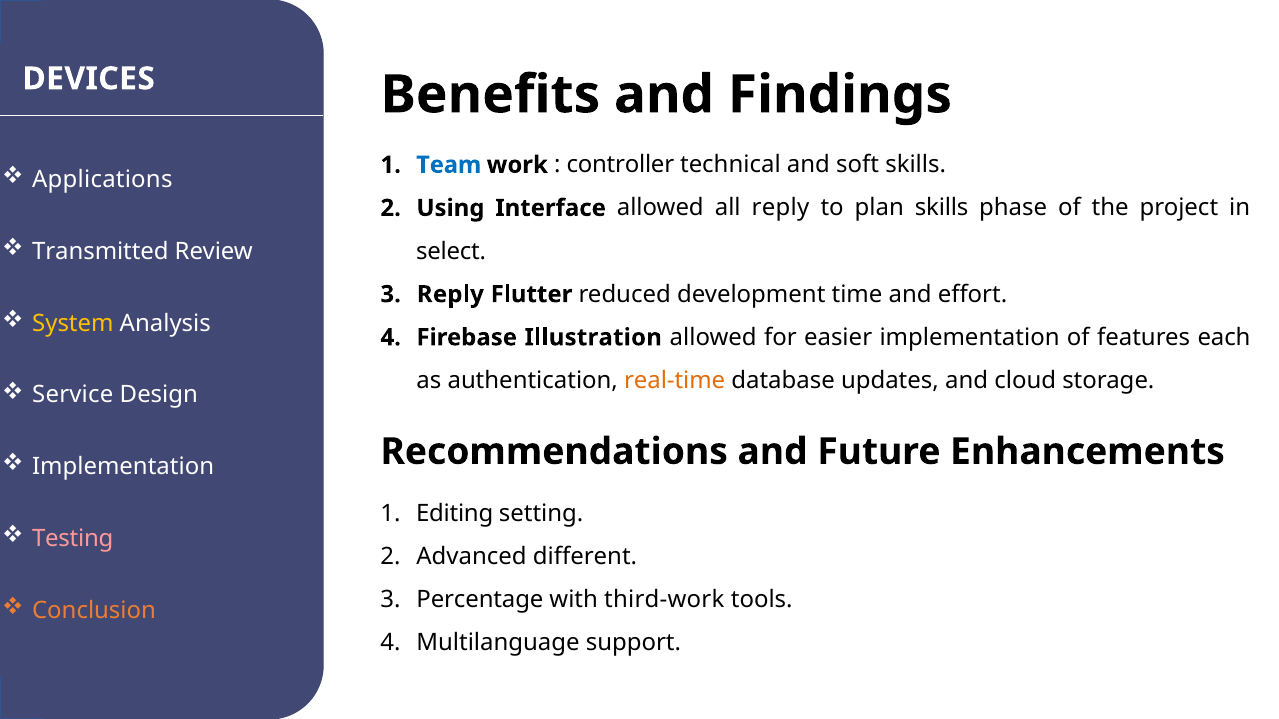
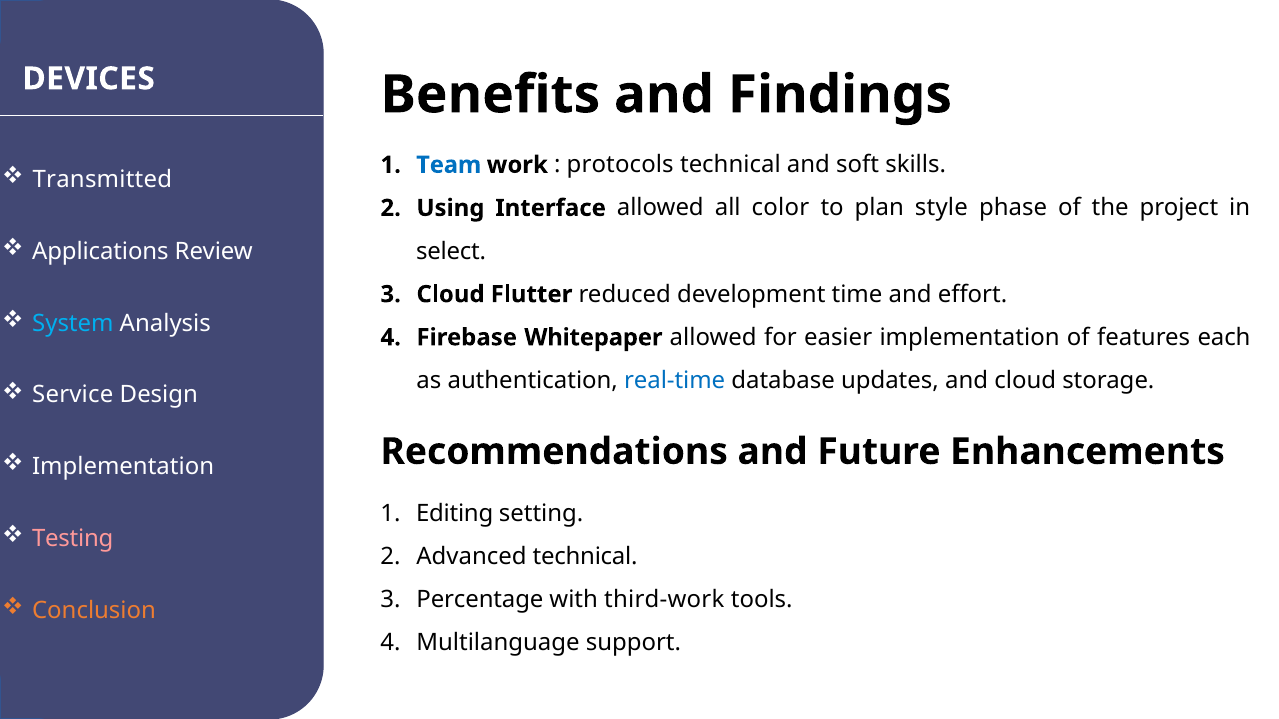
controller: controller -> protocols (620, 165)
Applications: Applications -> Transmitted (102, 179)
all reply: reply -> color (780, 208)
plan skills: skills -> style (941, 208)
Transmitted: Transmitted -> Applications (100, 251)
Reply: Reply -> Cloud (450, 294)
System colour: yellow -> light blue (73, 323)
Illustration: Illustration -> Whitepaper (593, 338)
real-time colour: orange -> blue (675, 381)
Advanced different: different -> technical (585, 557)
